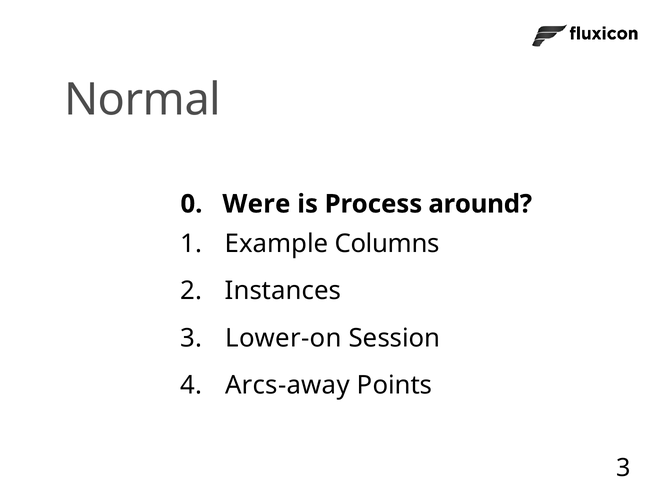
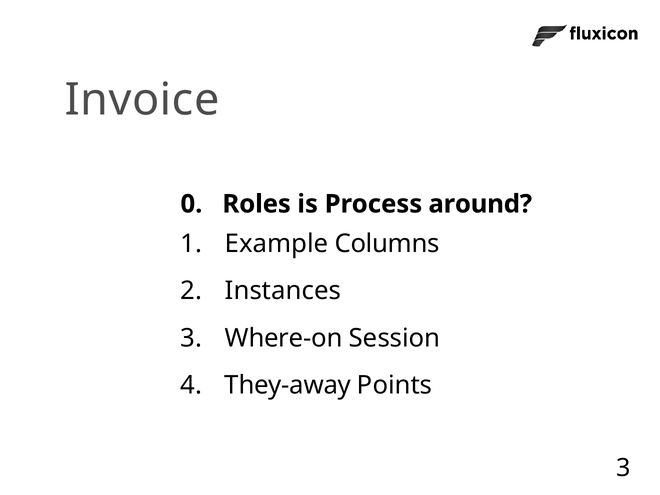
Normal: Normal -> Invoice (142, 100)
Were: Were -> Roles (257, 204)
Lower-on: Lower-on -> Where-on (284, 338)
Arcs-away: Arcs-away -> They-away (288, 385)
